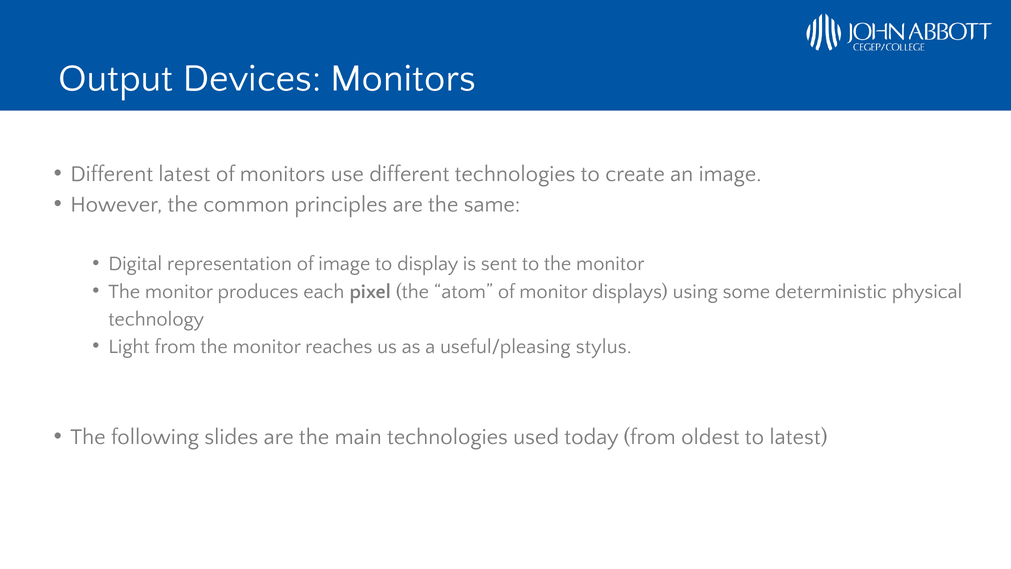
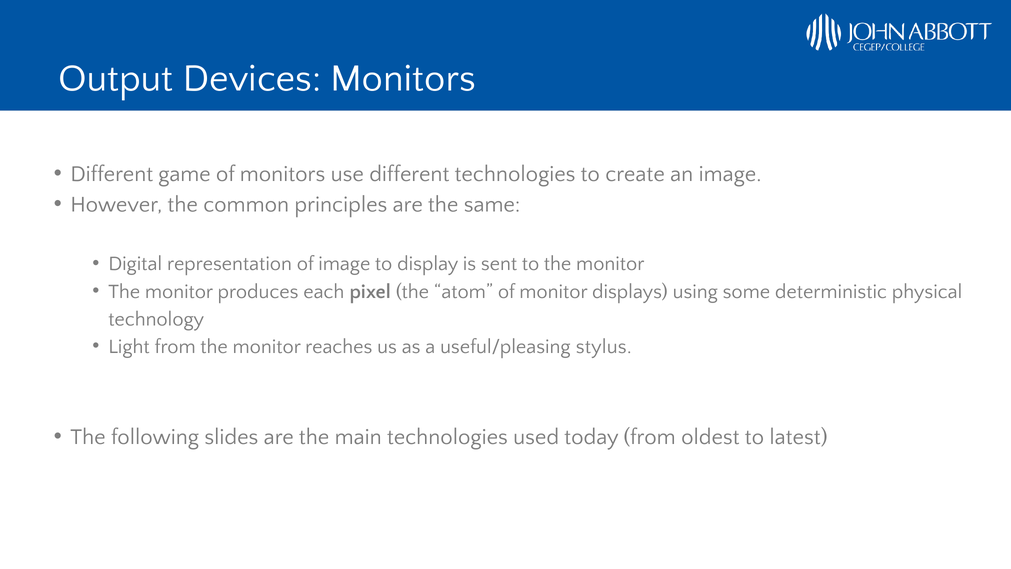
Different latest: latest -> game (184, 174)
